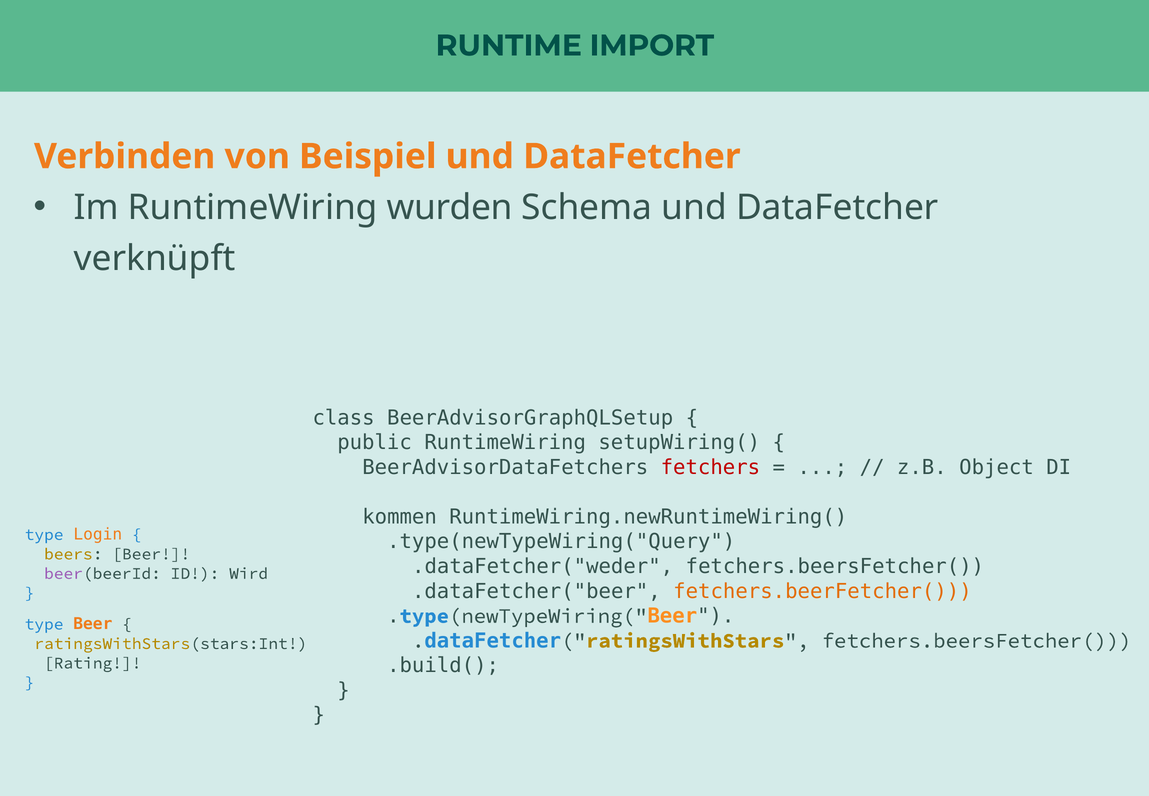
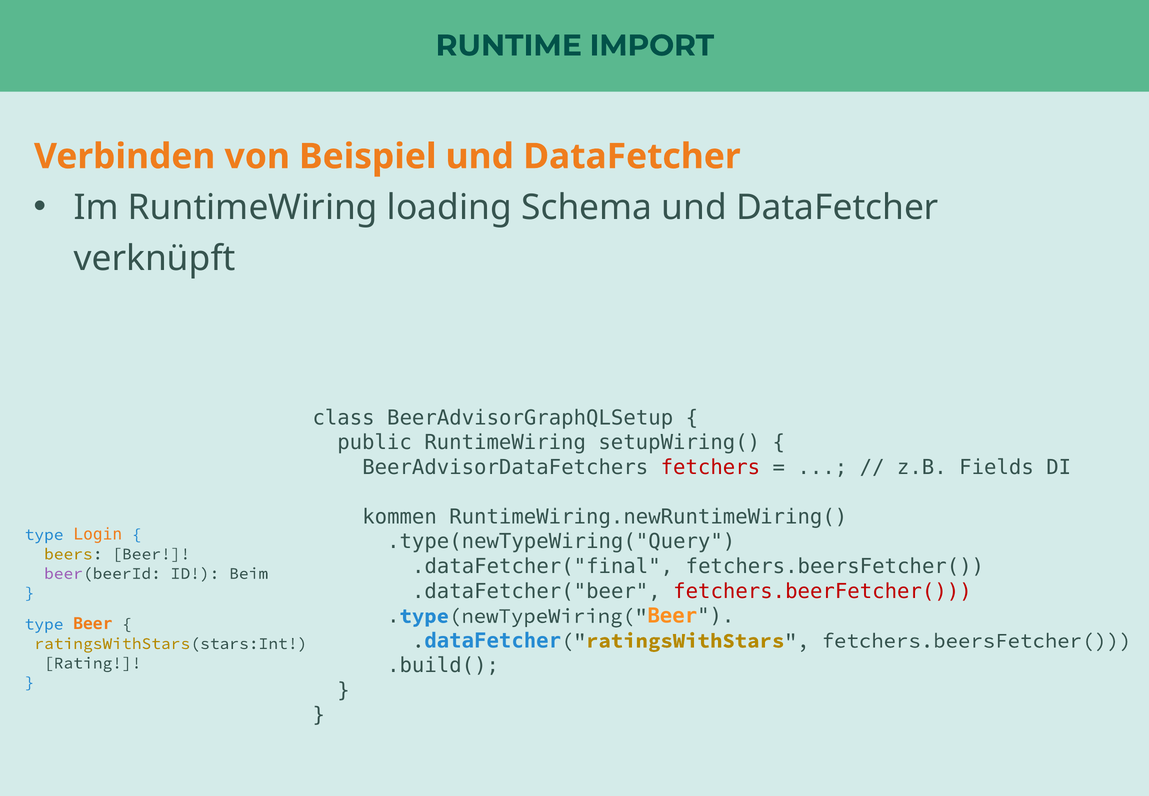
wurden: wurden -> loading (449, 207)
Object: Object -> Fields (997, 467)
.dataFetcher("weder: .dataFetcher("weder -> .dataFetcher("final (543, 566)
Wird: Wird -> Beim (249, 573)
fetchers.beerFetcher( colour: orange -> red (822, 591)
